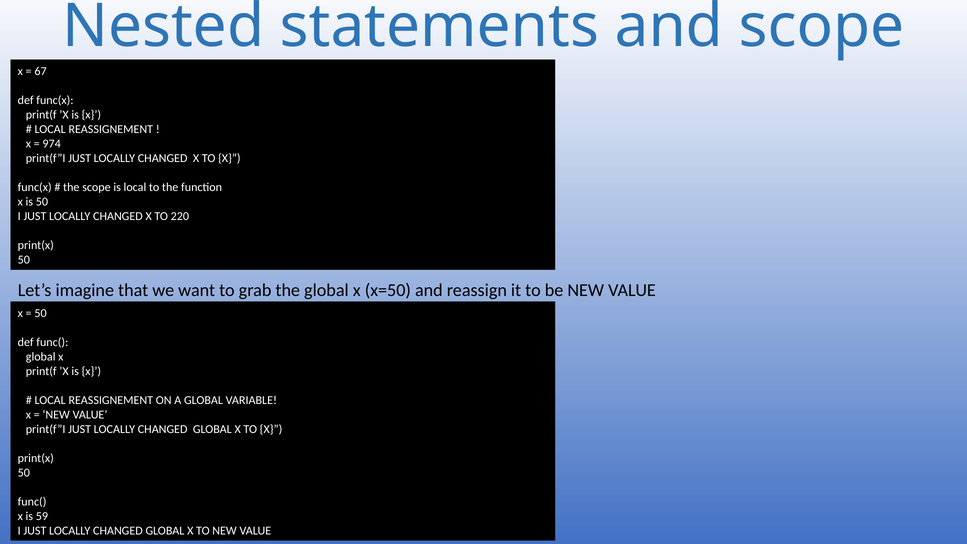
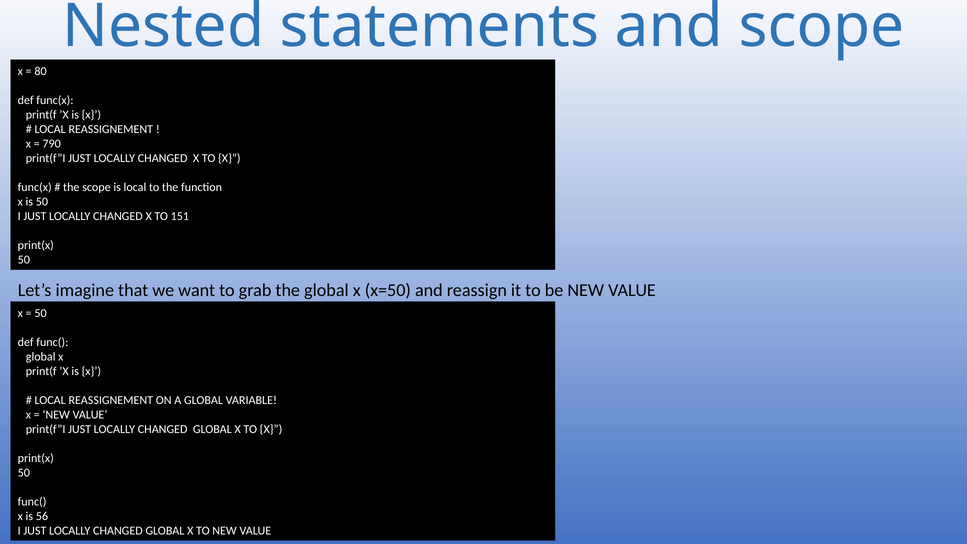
67: 67 -> 80 (40, 71)
974: 974 -> 790 (52, 144)
220: 220 -> 151 (180, 216)
59: 59 -> 56 (42, 516)
